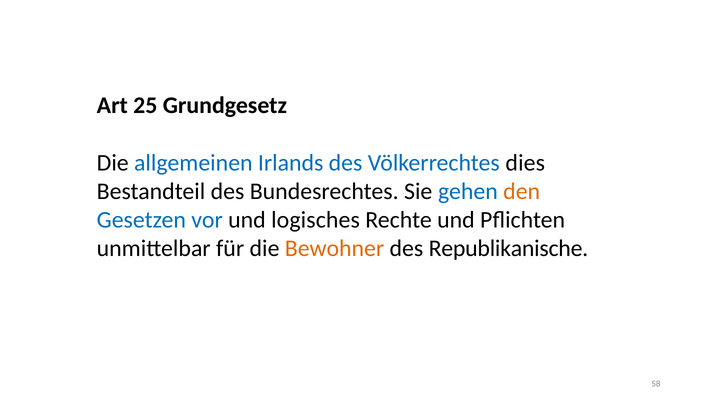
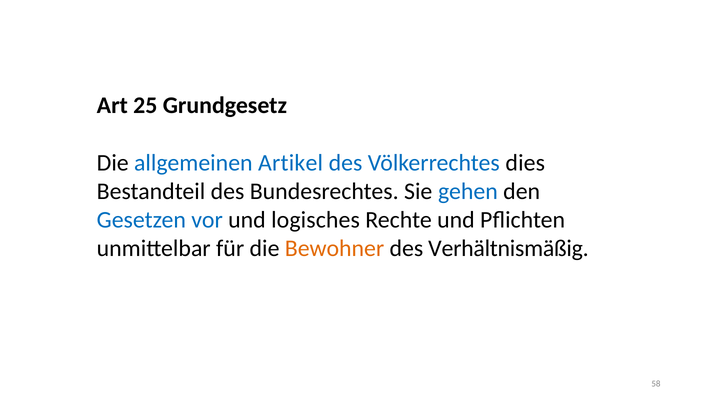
Irlands: Irlands -> Artikel (291, 163)
den colour: orange -> black (522, 191)
Republikanische: Republikanische -> Verhältnismäßig (508, 249)
